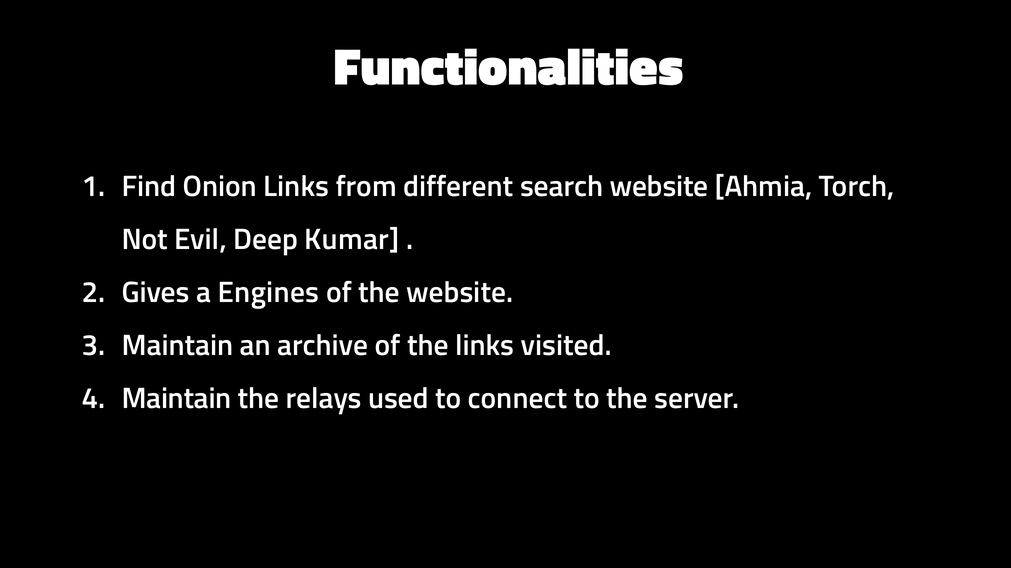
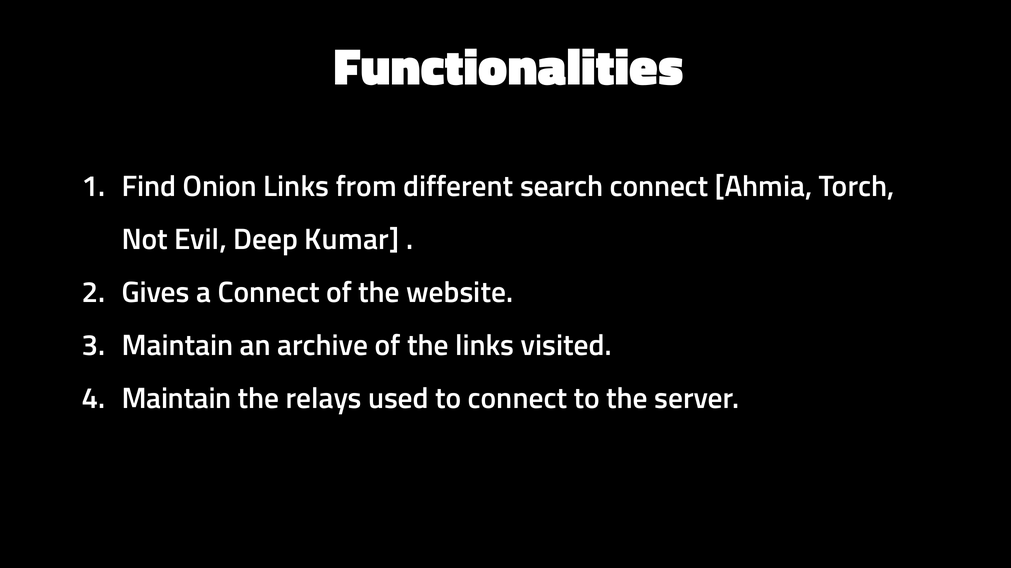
search website: website -> connect (659, 187)
a Engines: Engines -> Connect (269, 293)
